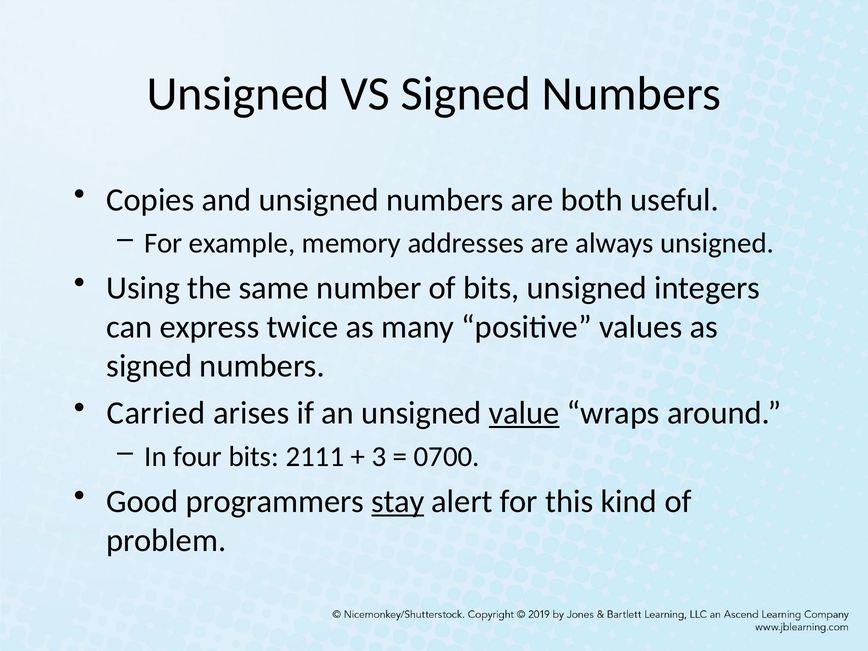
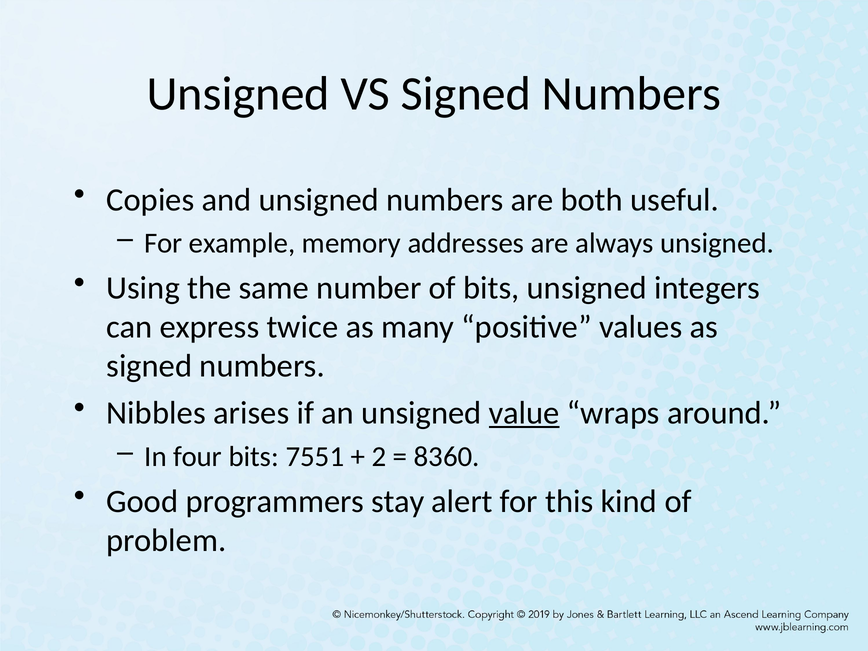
Carried: Carried -> Nibbles (156, 413)
2111: 2111 -> 7551 (315, 457)
3: 3 -> 2 (379, 457)
0700: 0700 -> 8360 (447, 457)
stay underline: present -> none (398, 501)
